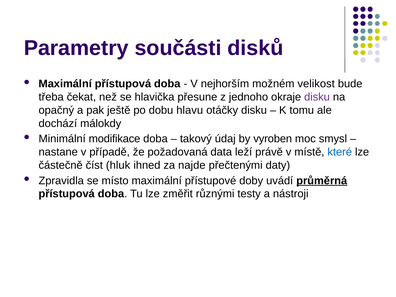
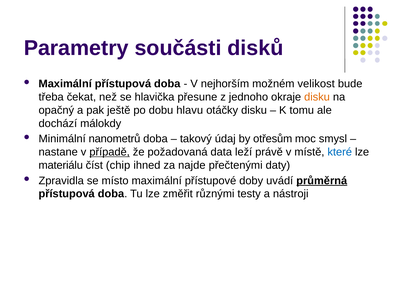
disku colour: purple -> orange (317, 97)
modifikace: modifikace -> nanometrů (114, 139)
vyroben: vyroben -> otřesům (273, 139)
případě underline: none -> present (110, 152)
částečně: částečně -> materiálu (61, 165)
hluk: hluk -> chip (118, 165)
